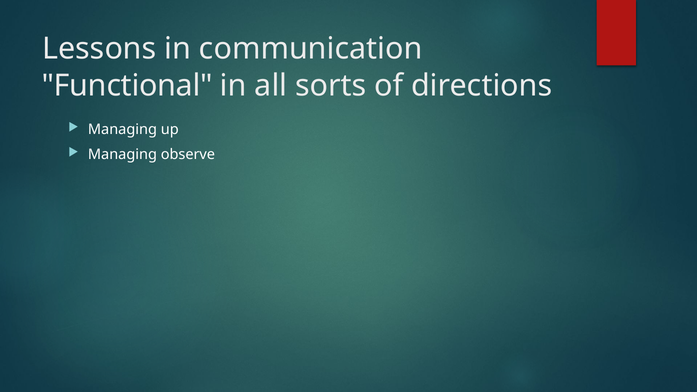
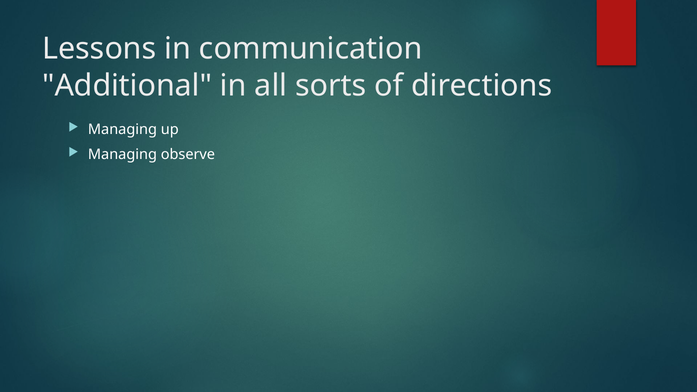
Functional: Functional -> Additional (127, 86)
